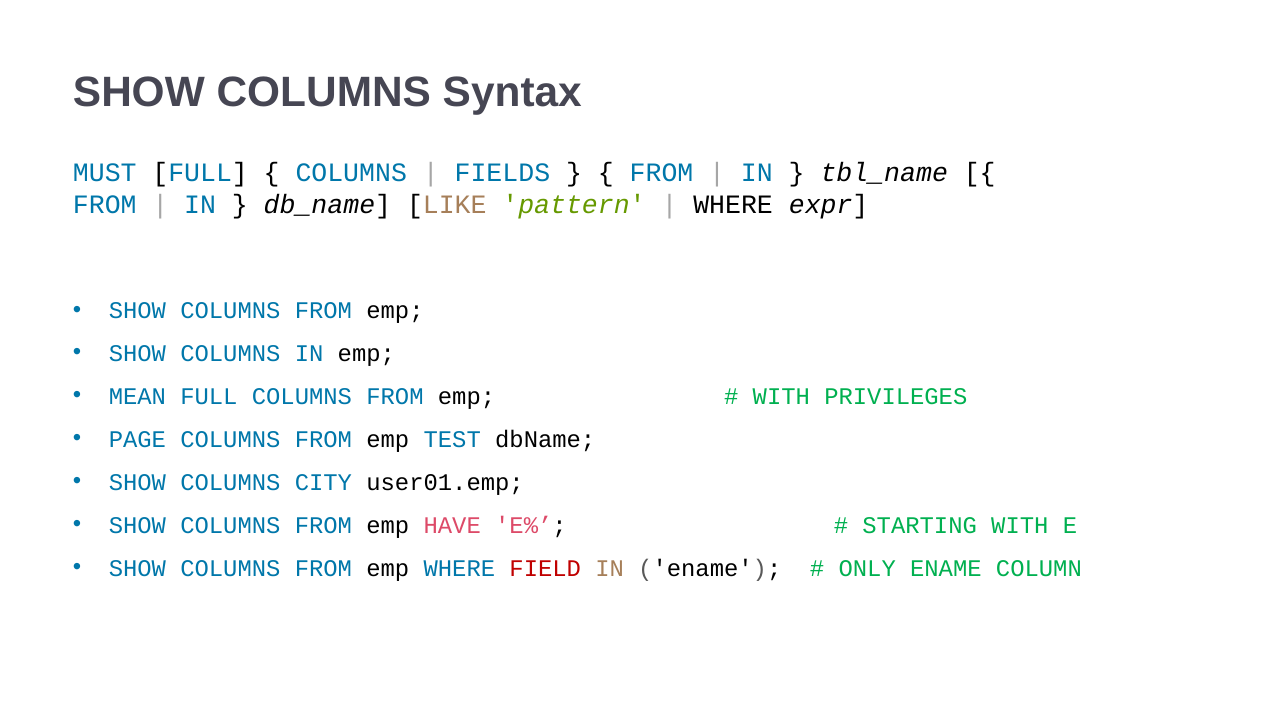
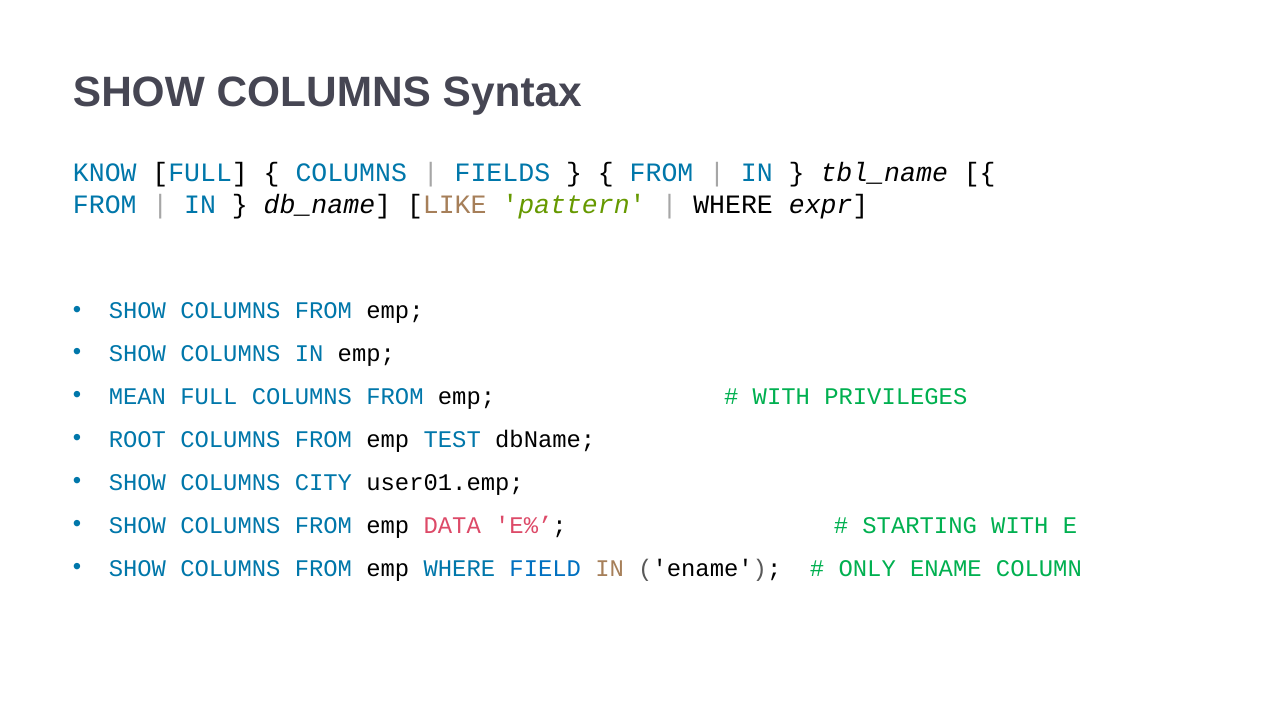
MUST: MUST -> KNOW (105, 173)
PAGE: PAGE -> ROOT (137, 439)
HAVE: HAVE -> DATA (452, 525)
FIELD colour: red -> blue (545, 568)
